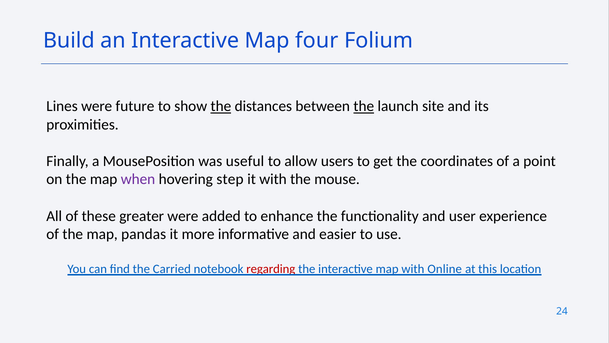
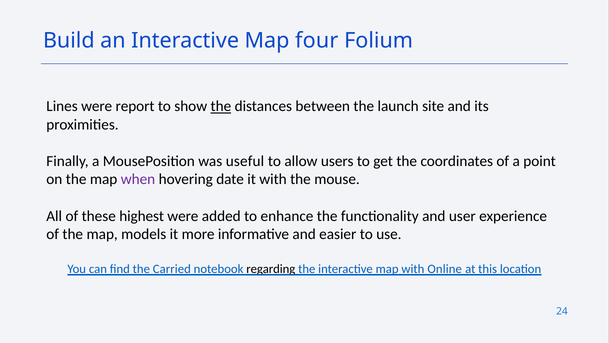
future: future -> report (135, 106)
the underline: present -> none (364, 106)
step: step -> date (230, 179)
greater: greater -> highest (142, 216)
pandas: pandas -> models (144, 234)
regarding colour: red -> black (271, 269)
